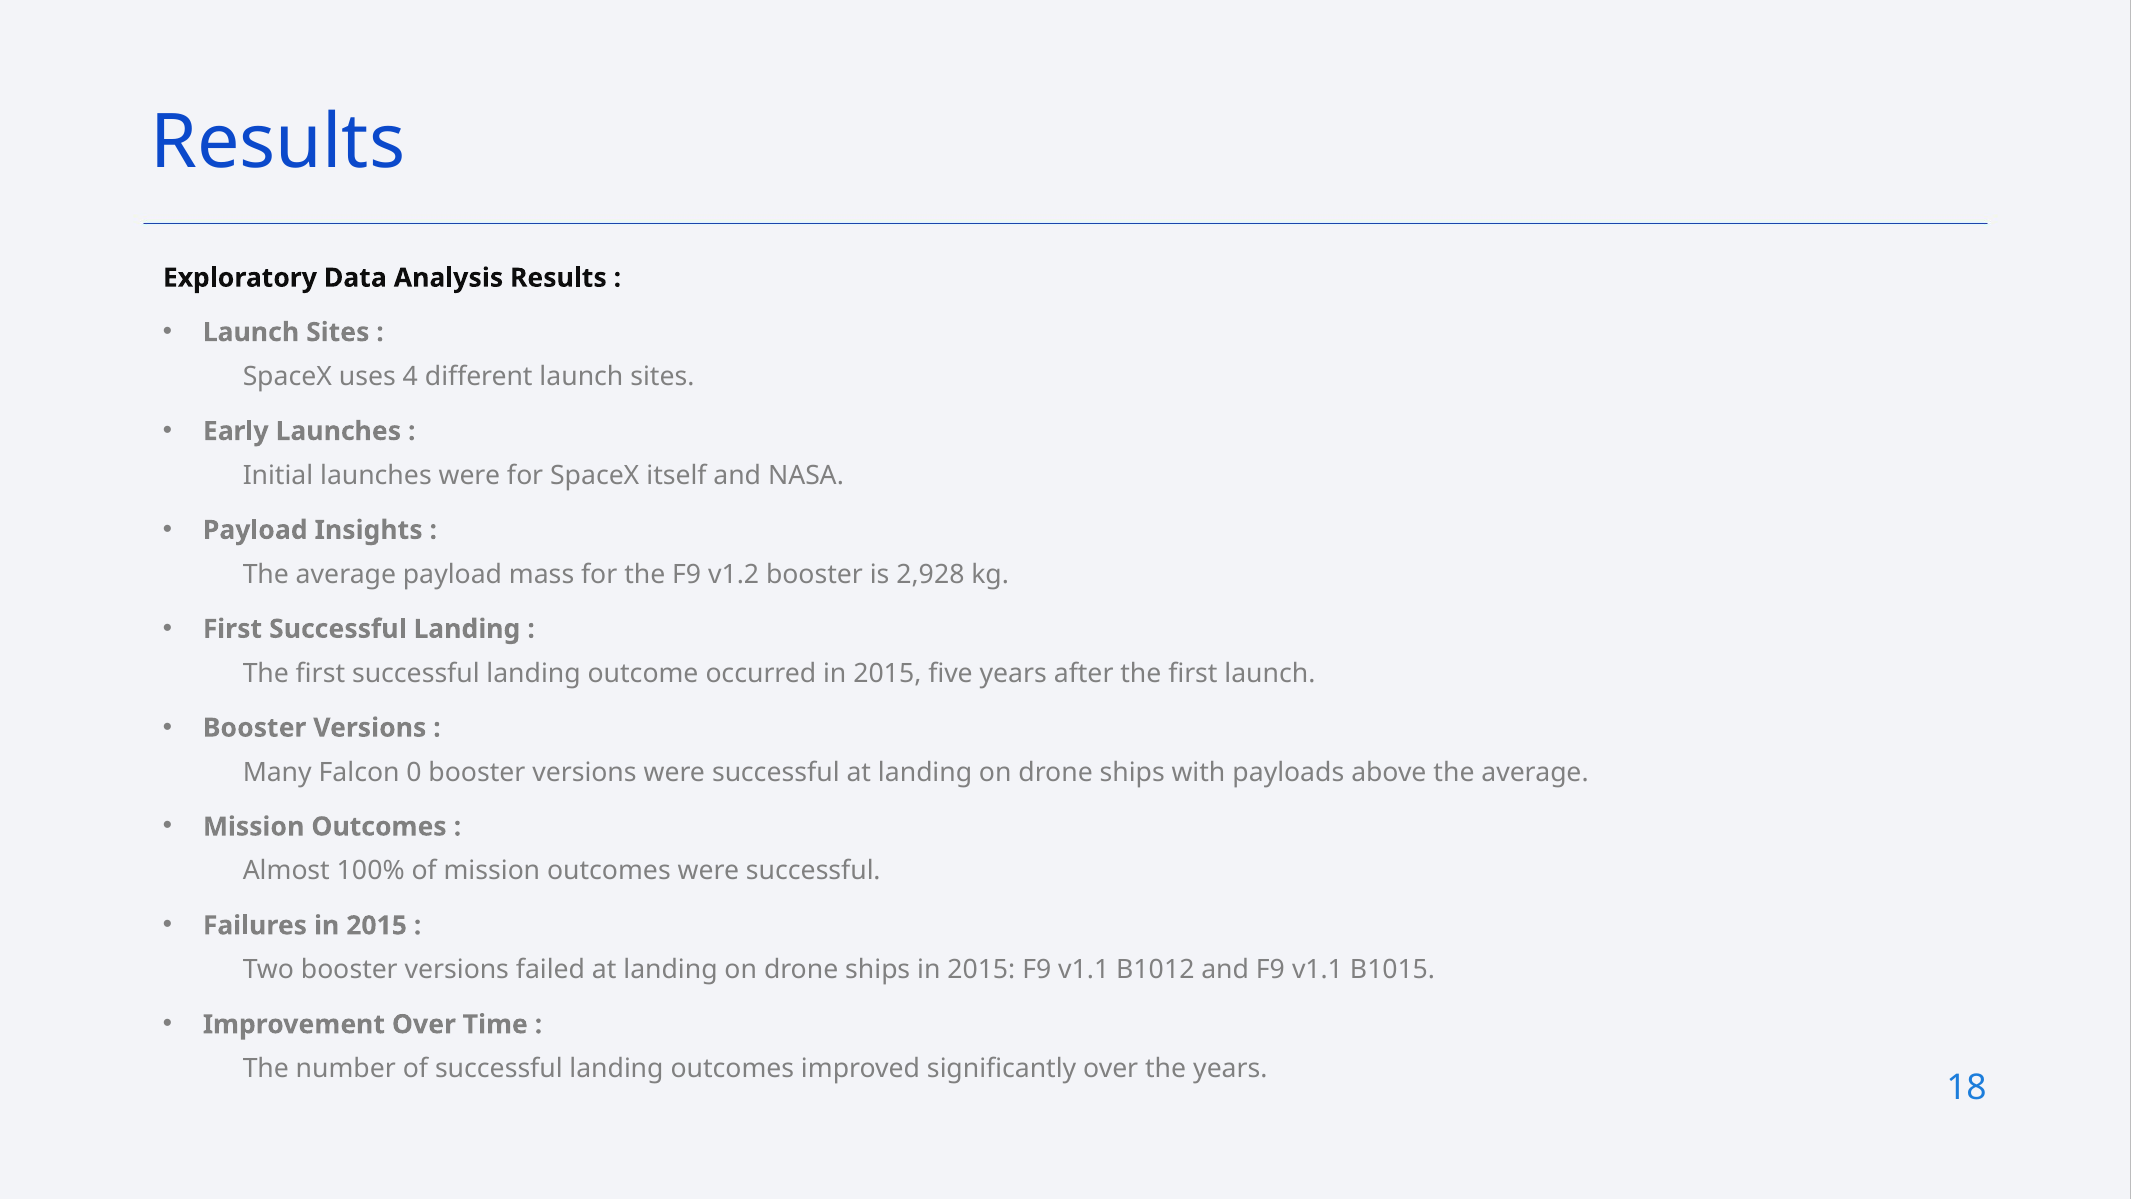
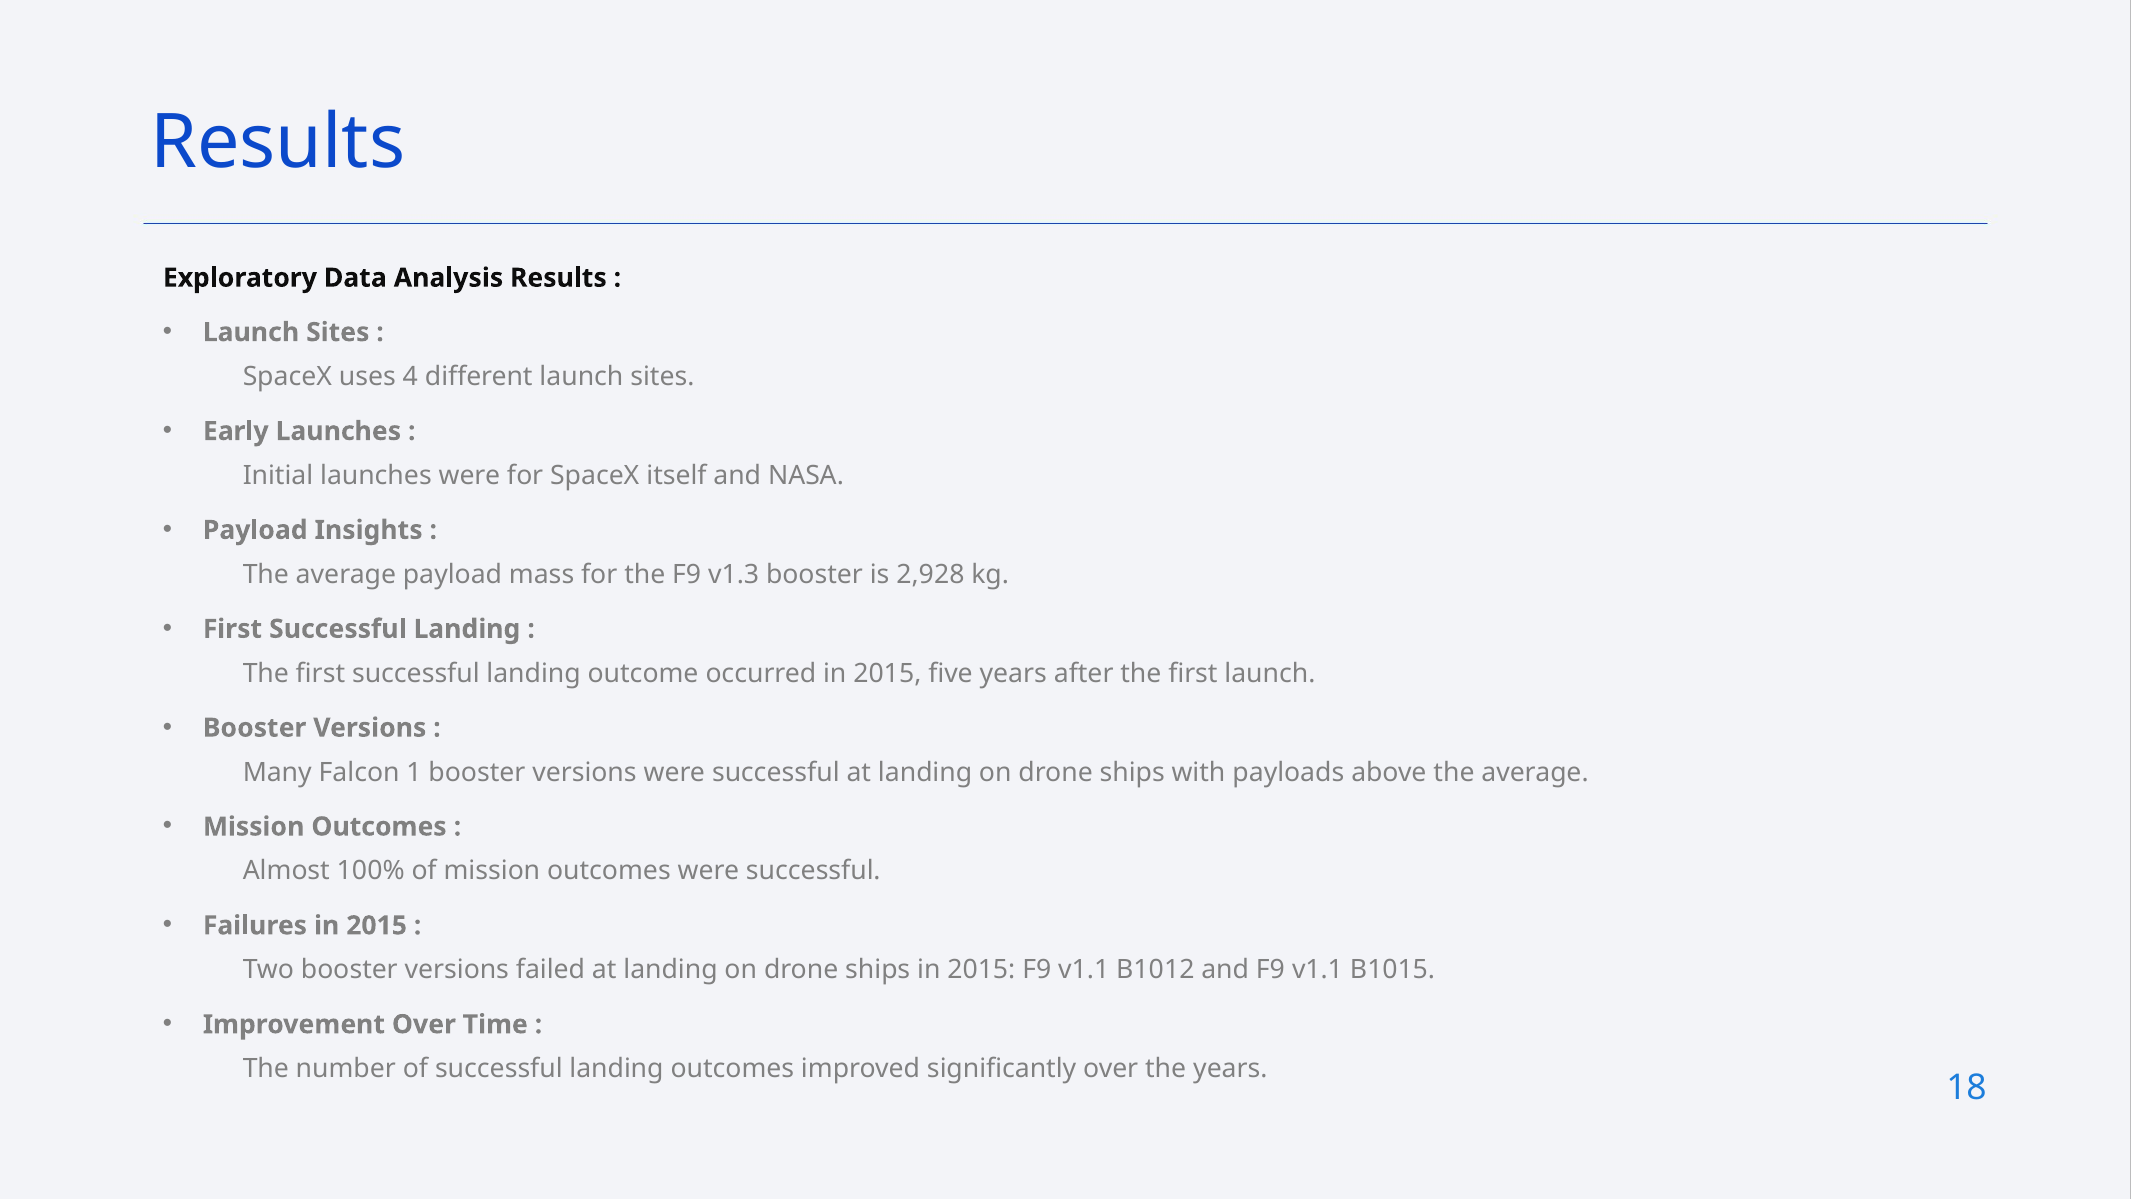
v1.2: v1.2 -> v1.3 (734, 574)
0: 0 -> 1 (414, 772)
